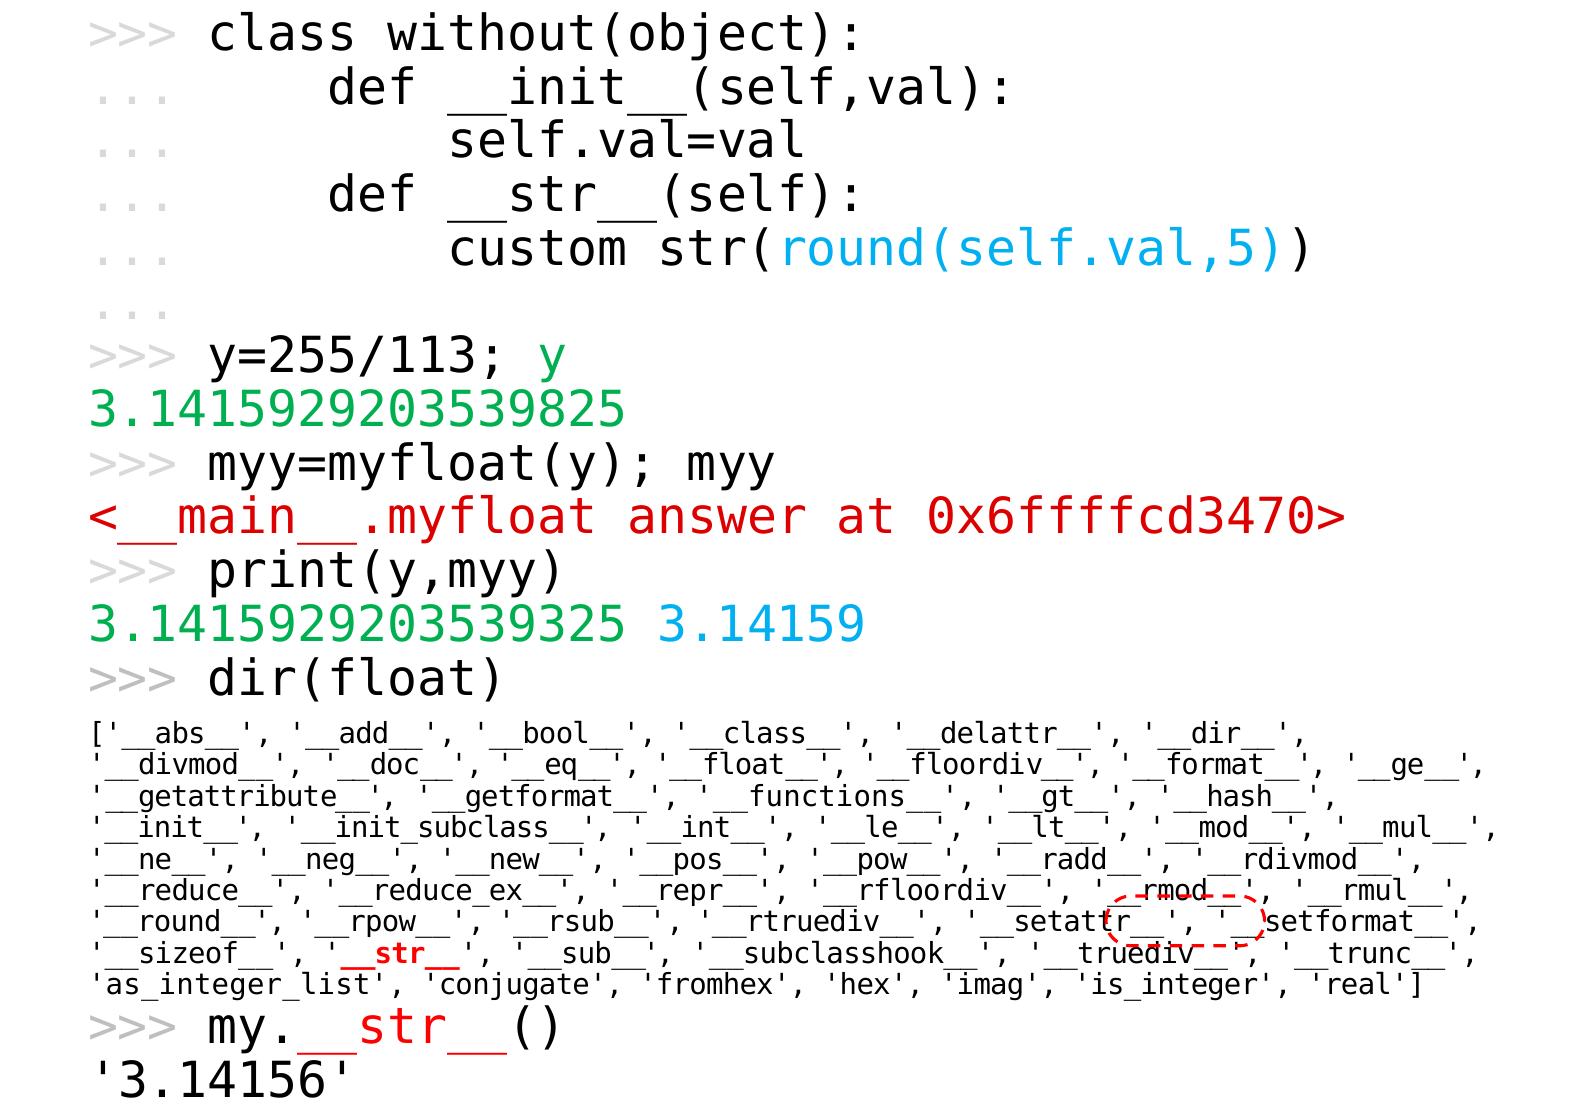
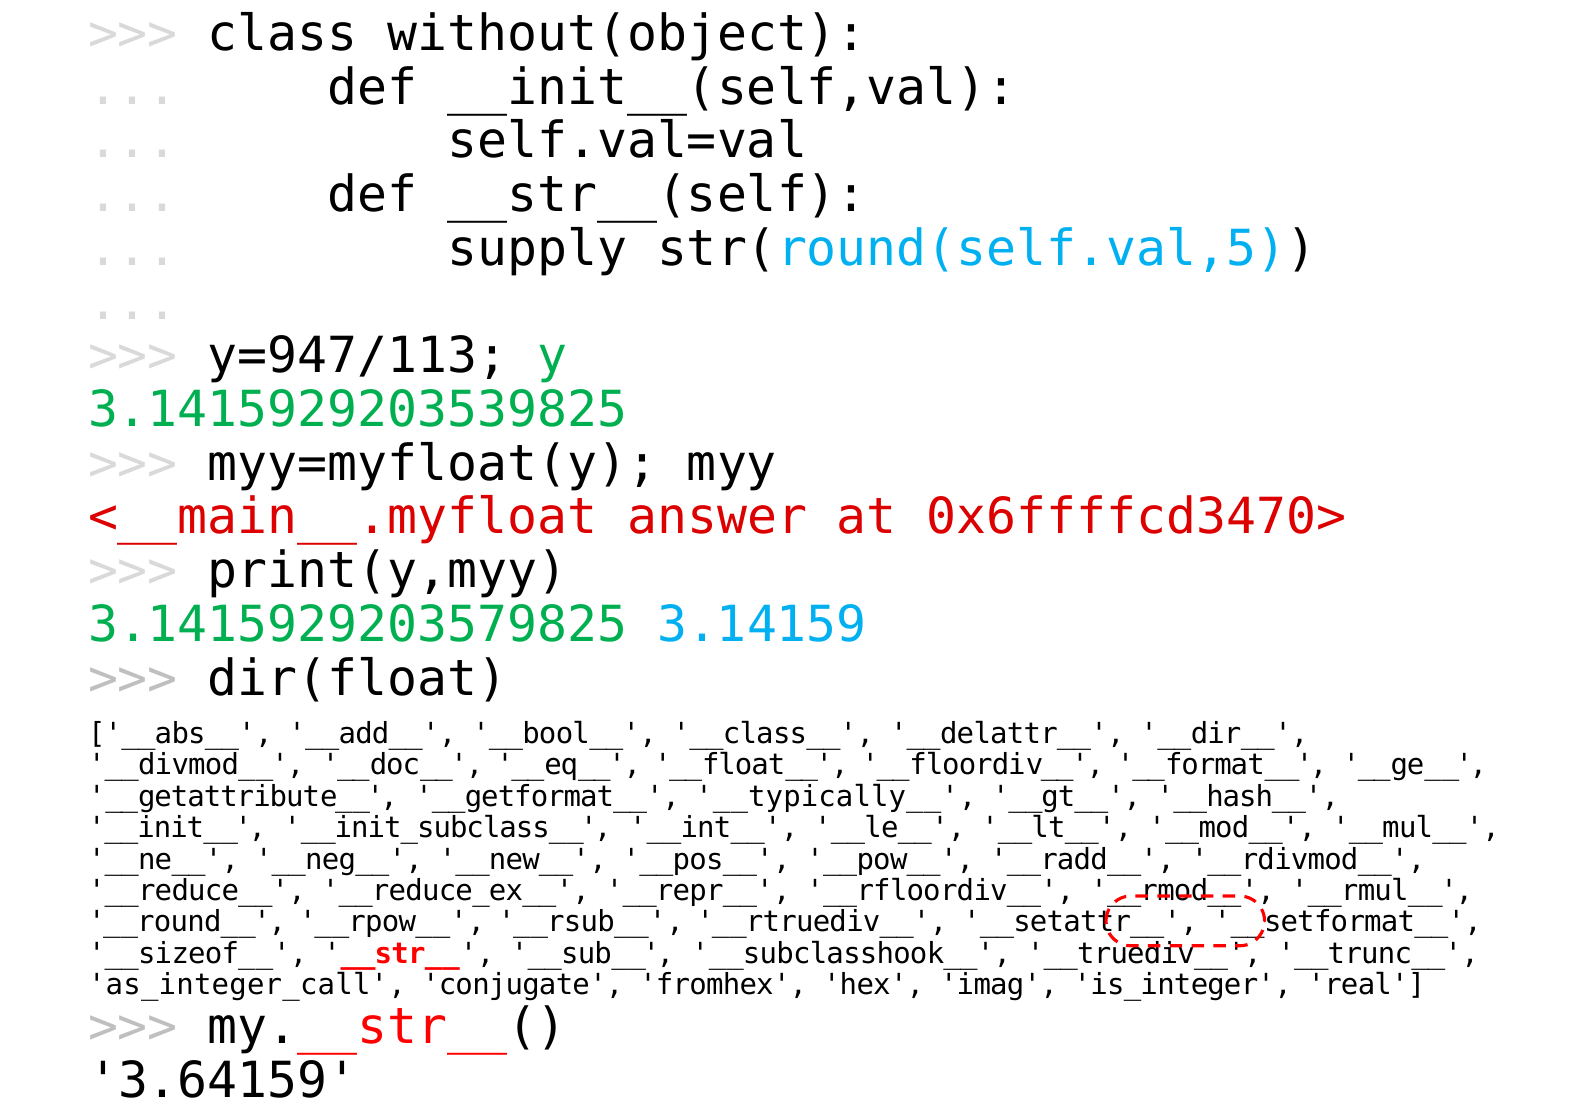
custom: custom -> supply (537, 249)
y=255/113: y=255/113 -> y=947/113 (358, 356)
3.1415929203539325: 3.1415929203539325 -> 3.1415929203579825 (358, 625)
__functions__: __functions__ -> __typically__ (836, 796)
as_integer_list: as_integer_list -> as_integer_call (247, 985)
3.14156: 3.14156 -> 3.64159 (223, 1081)
